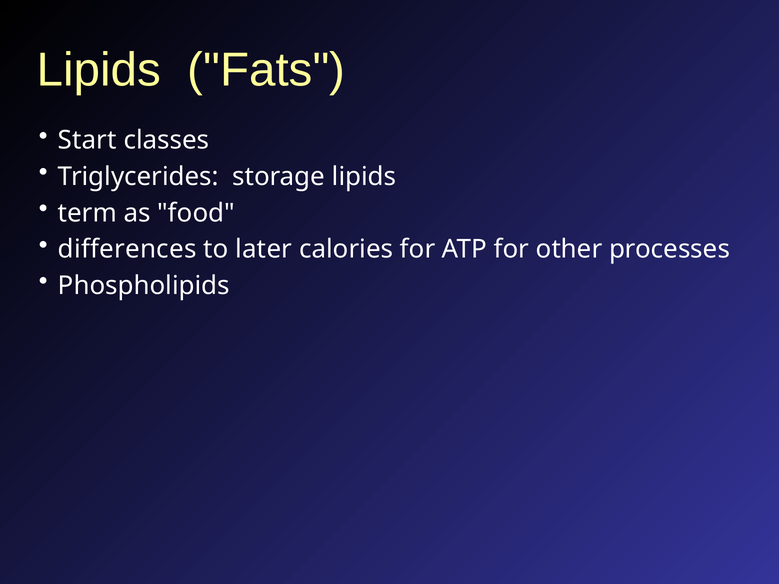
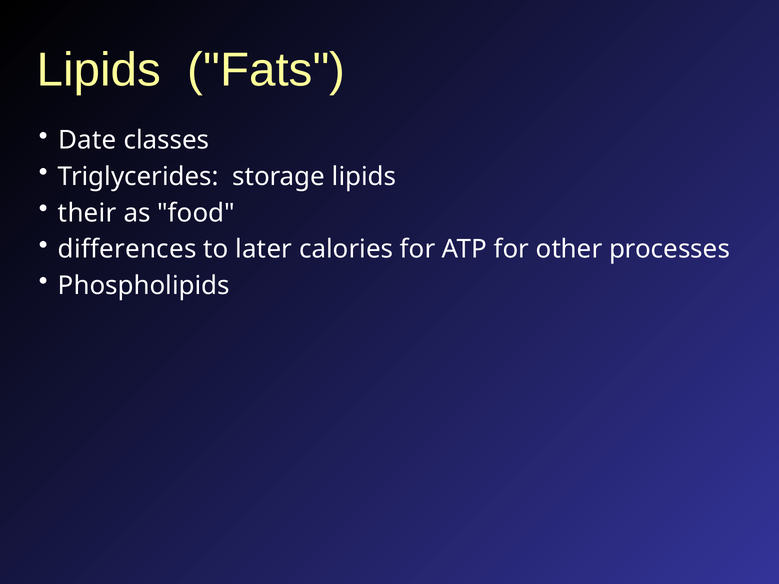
Start: Start -> Date (87, 140)
term: term -> their (87, 213)
